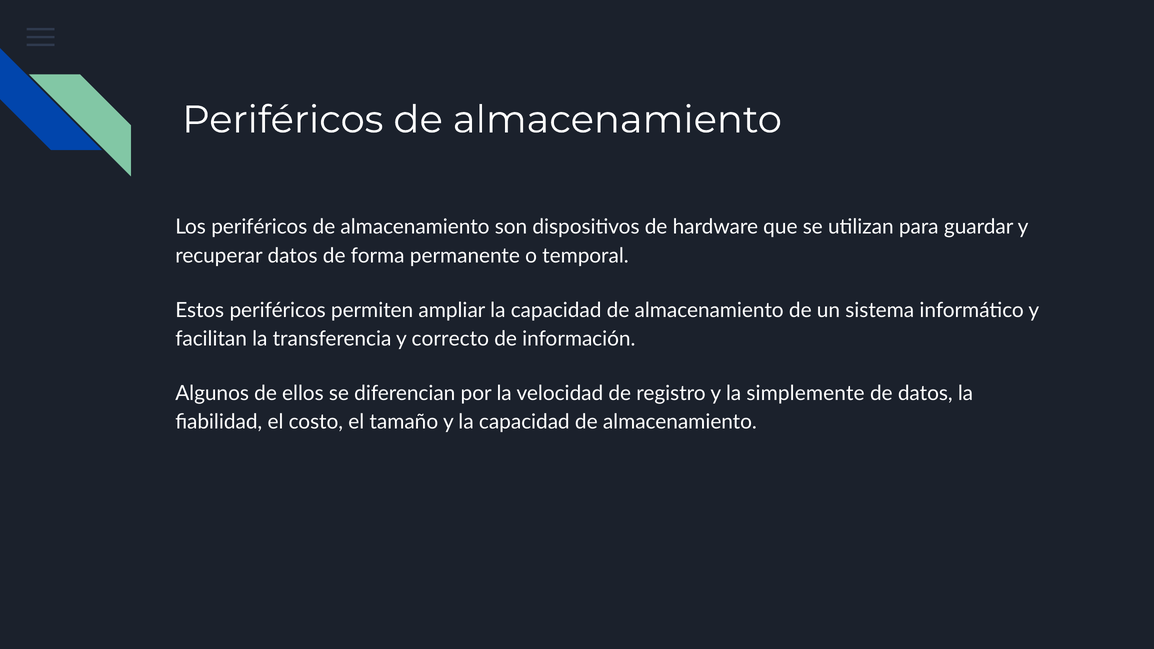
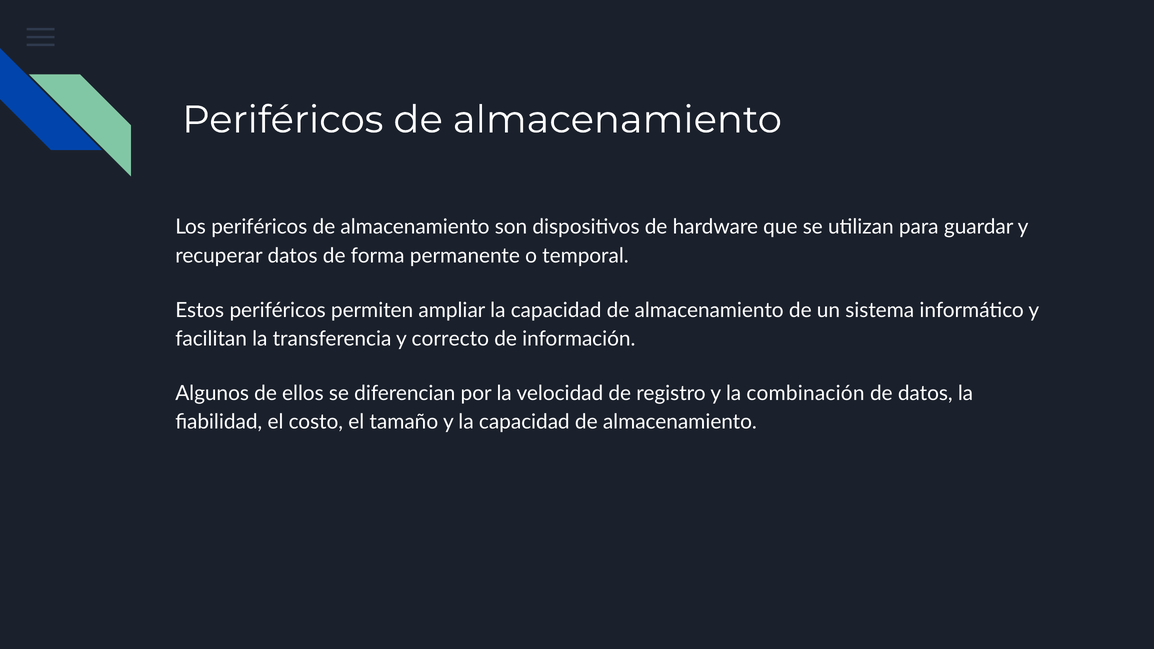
simplemente: simplemente -> combinación (805, 393)
